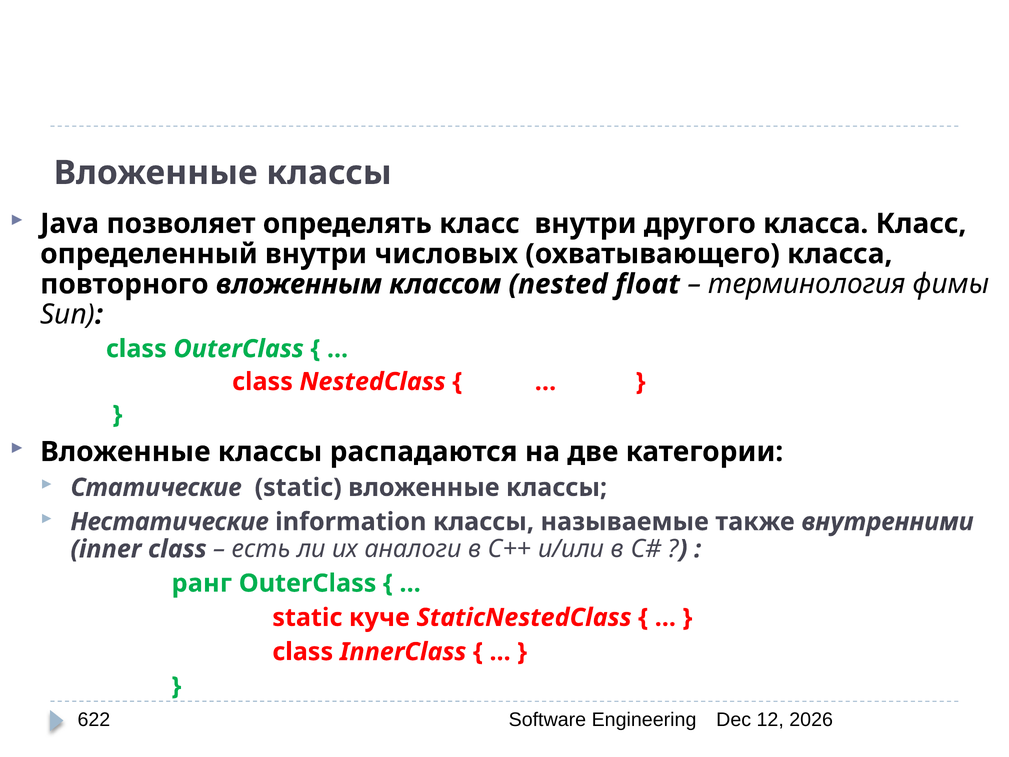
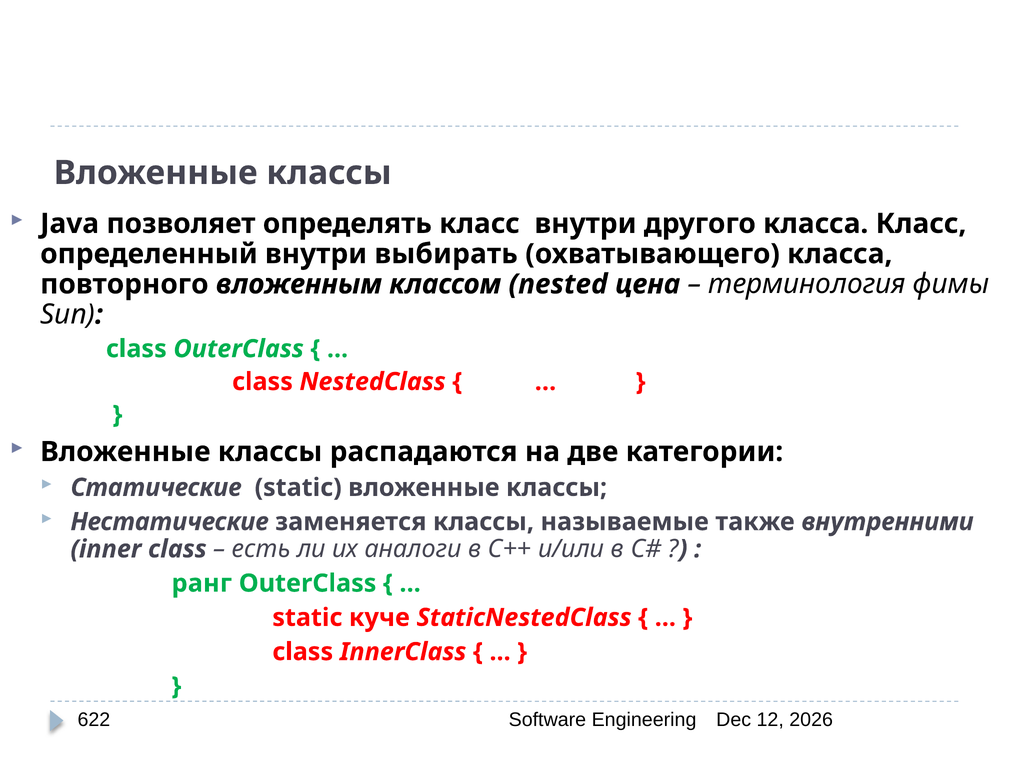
числовых: числовых -> выбирать (446, 254)
float: float -> цена (648, 284)
information: information -> заменяется (351, 522)
